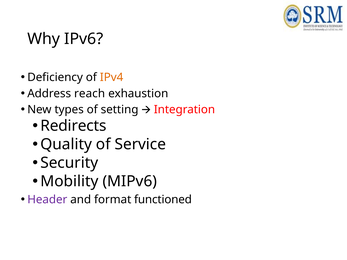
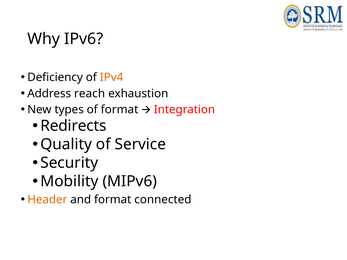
of setting: setting -> format (120, 110)
Header colour: purple -> orange (47, 200)
functioned: functioned -> connected (163, 200)
